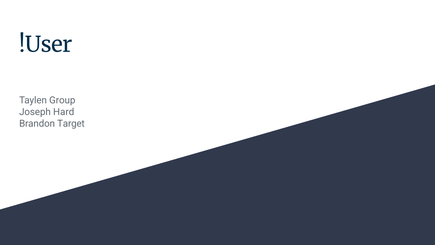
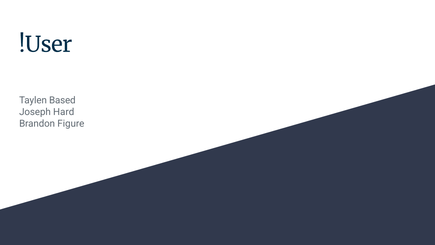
Group: Group -> Based (62, 100)
Target: Target -> Figure (71, 123)
